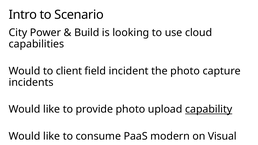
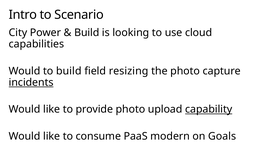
to client: client -> build (69, 71)
incident: incident -> resizing (129, 71)
incidents underline: none -> present (31, 82)
Visual: Visual -> Goals (222, 136)
